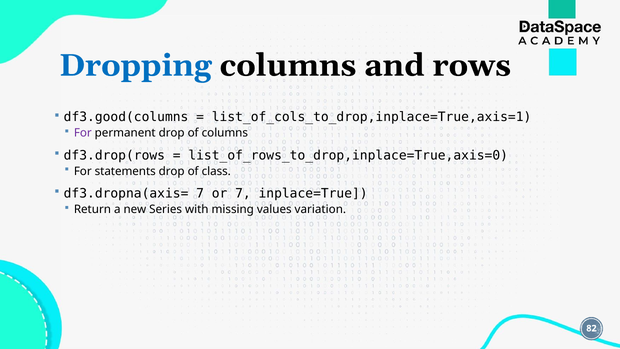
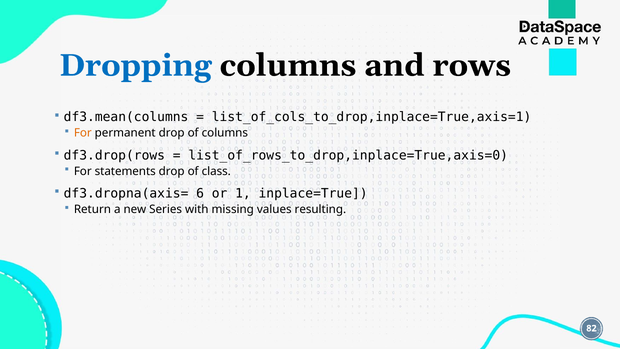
df3.good(columns: df3.good(columns -> df3.mean(columns (126, 117)
For colour: purple -> orange (83, 133)
df3.dropna(axis= 7: 7 -> 6 (200, 193)
or 7: 7 -> 1 (243, 193)
variation: variation -> resulting (320, 209)
